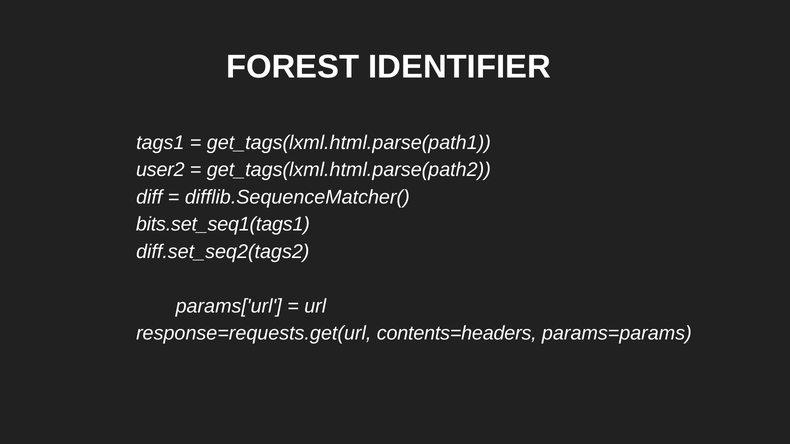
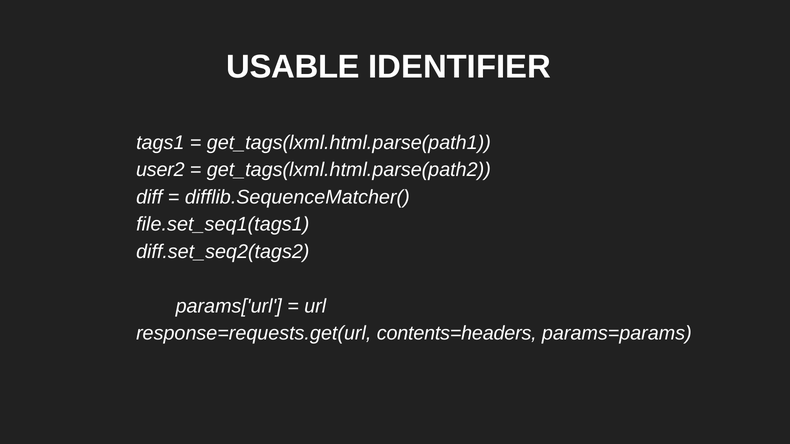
FOREST: FOREST -> USABLE (293, 67)
bits.set_seq1(tags1: bits.set_seq1(tags1 -> file.set_seq1(tags1 (223, 225)
